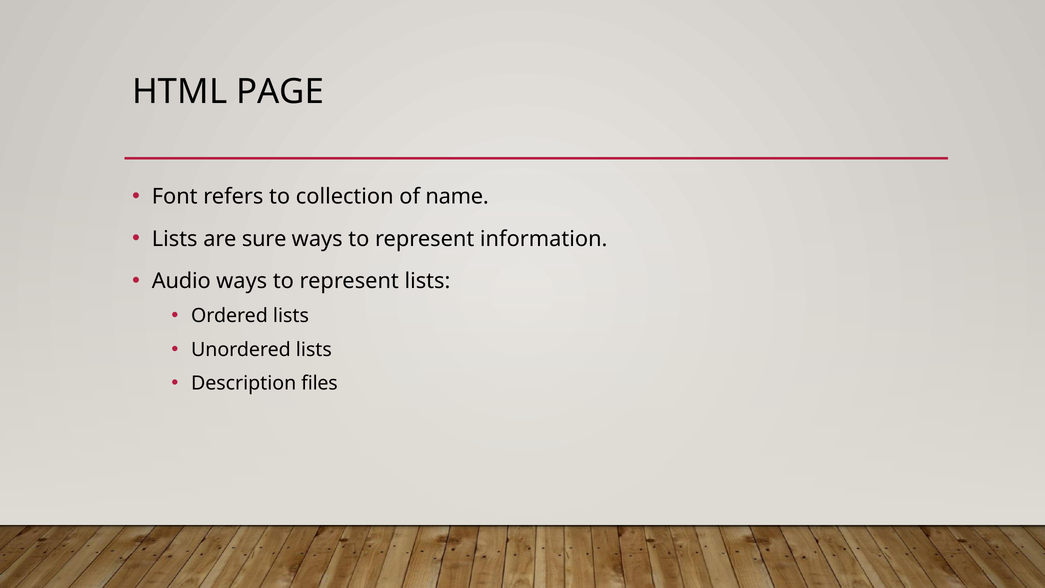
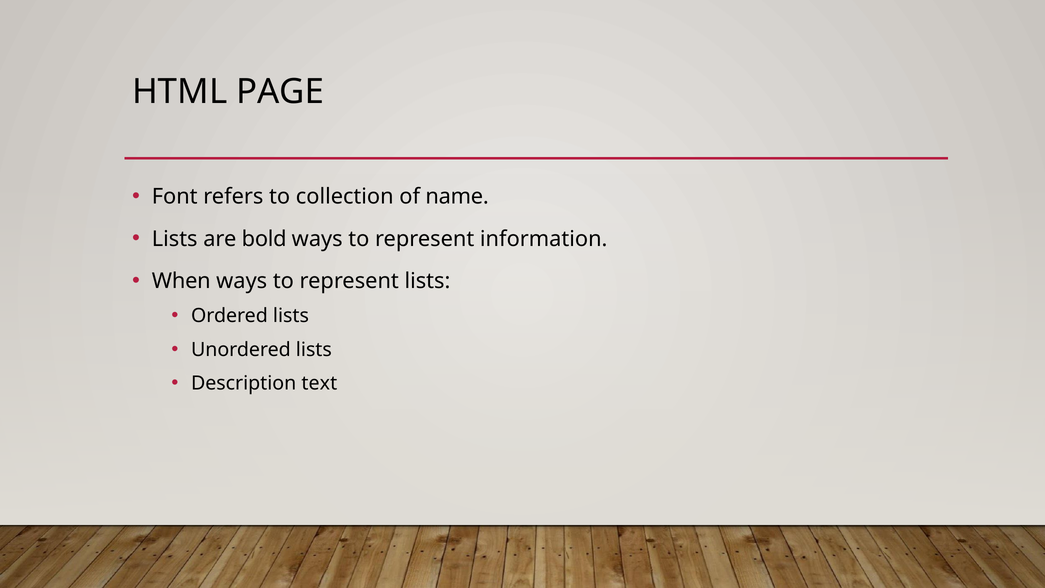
sure: sure -> bold (264, 239)
Audio: Audio -> When (181, 281)
files: files -> text (319, 383)
